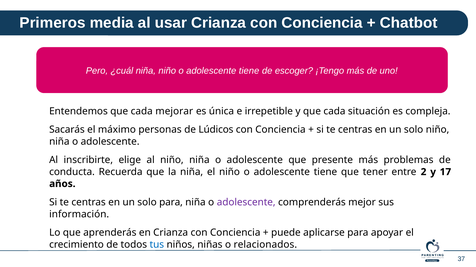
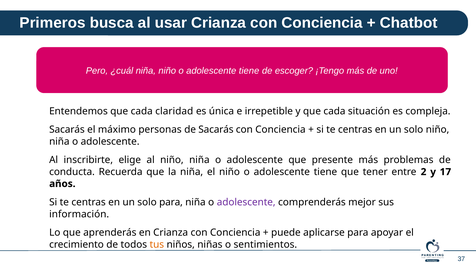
media: media -> busca (112, 23)
mejorar: mejorar -> claridad (174, 112)
de Lúdicos: Lúdicos -> Sacarás (216, 130)
tus colour: blue -> orange (157, 245)
relacionados: relacionados -> sentimientos (265, 245)
